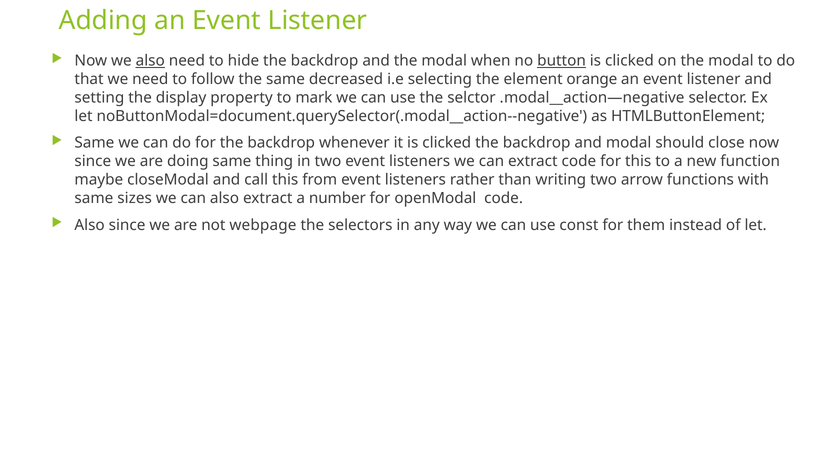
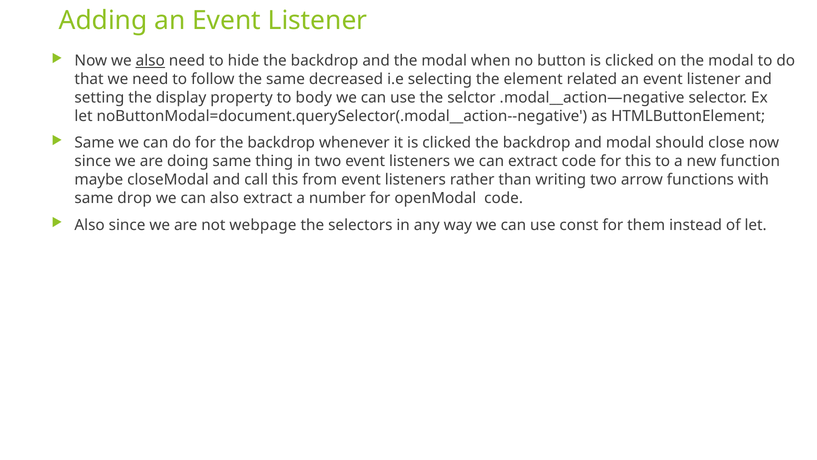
button underline: present -> none (562, 61)
orange: orange -> related (592, 79)
mark: mark -> body (314, 97)
sizes: sizes -> drop (135, 198)
